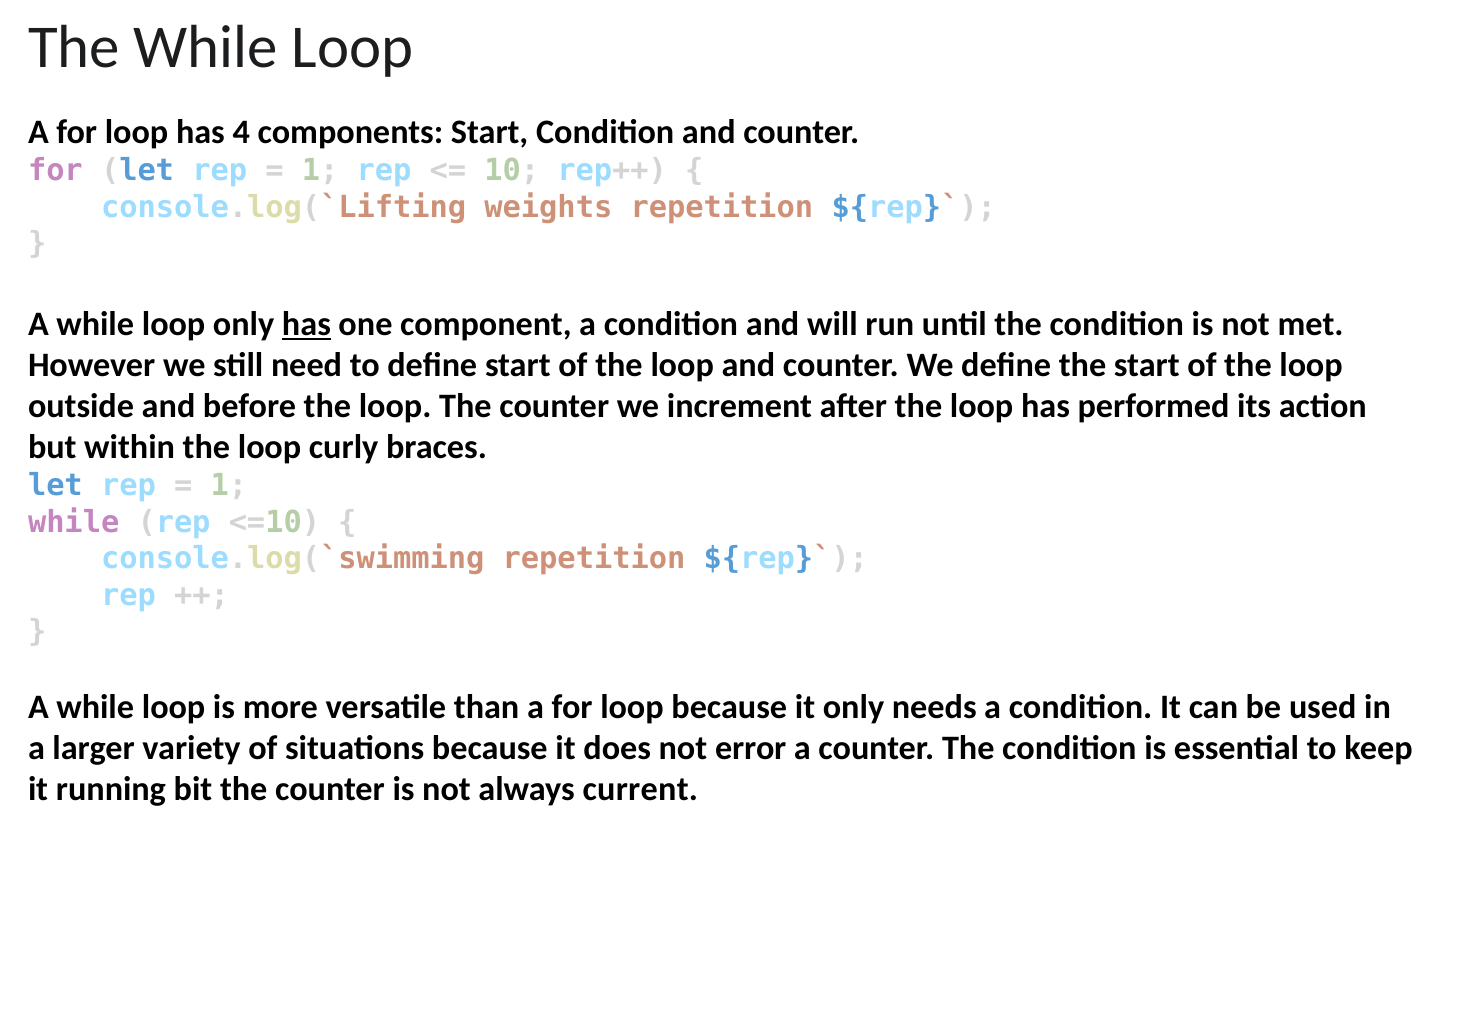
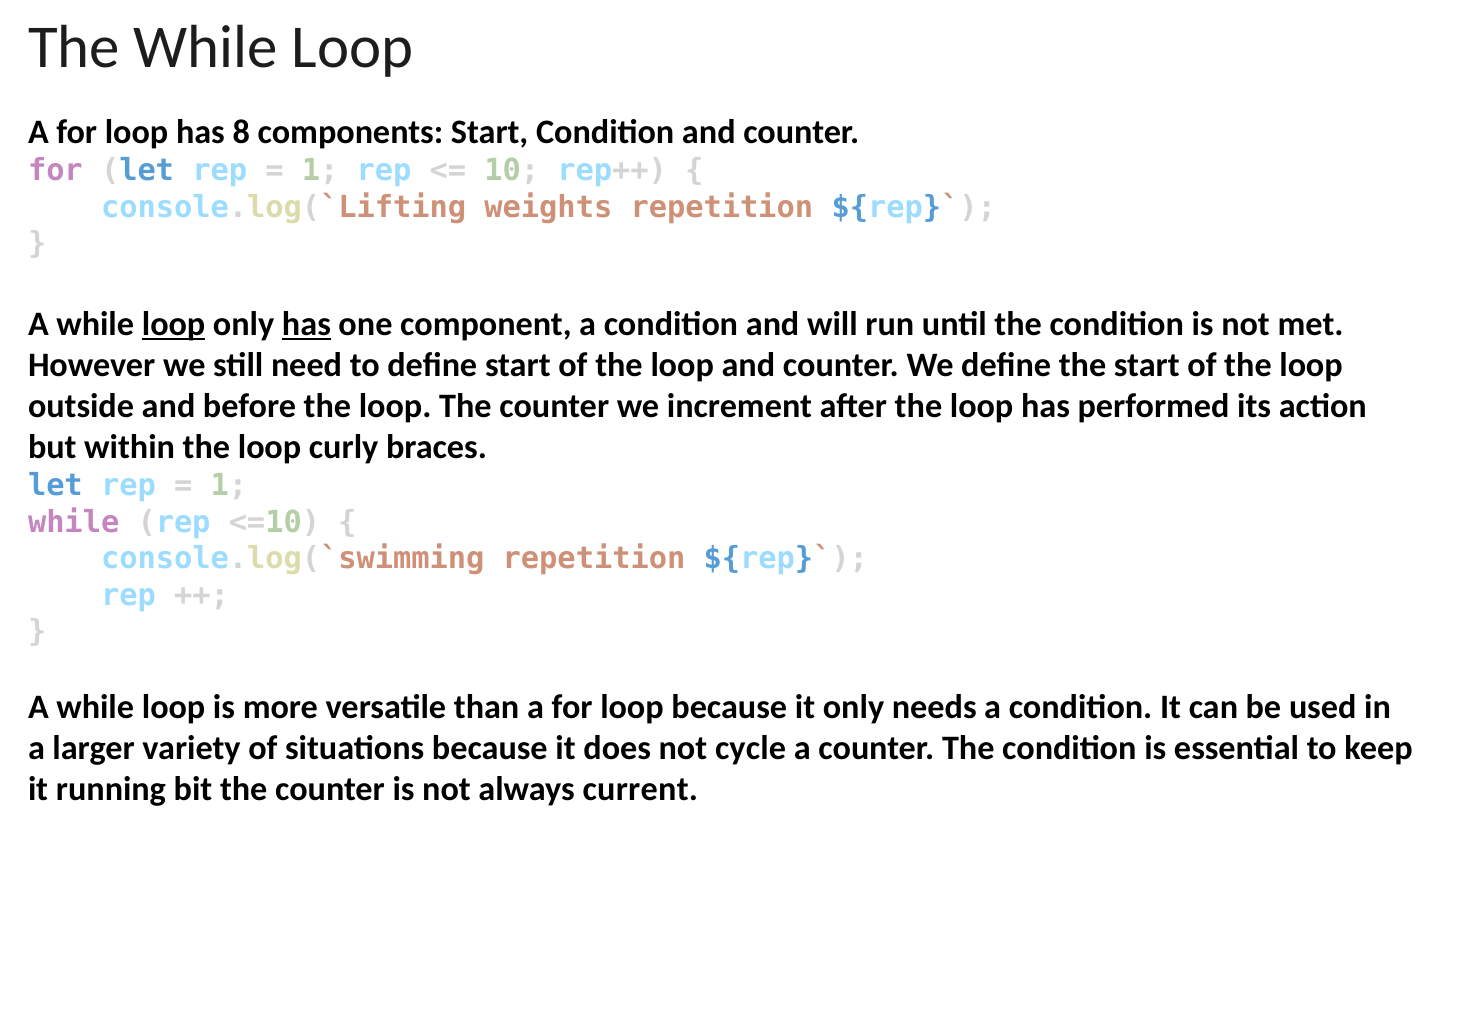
4: 4 -> 8 (241, 132)
loop underline: none -> present (174, 324)
error: error -> cycle (751, 748)
